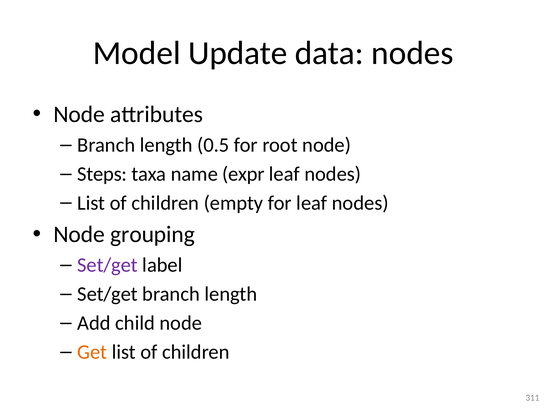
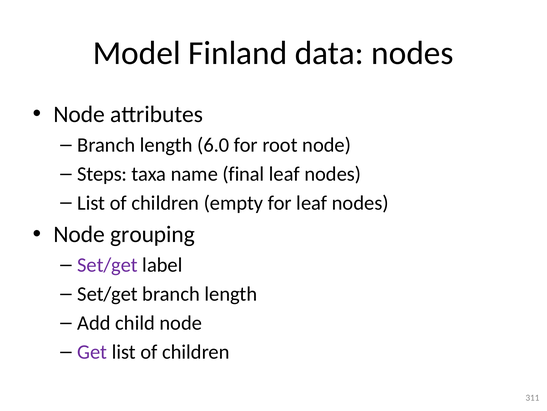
Update: Update -> Finland (238, 53)
0.5: 0.5 -> 6.0 (213, 145)
expr: expr -> final (243, 174)
Get colour: orange -> purple (92, 351)
